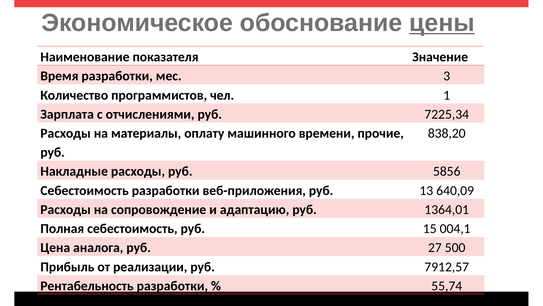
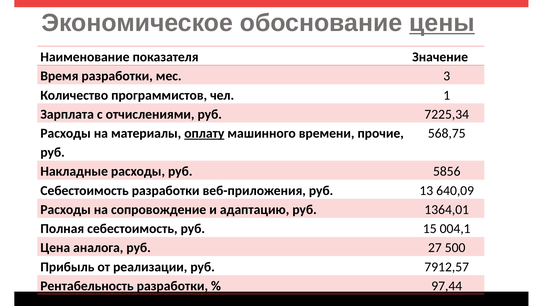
оплату underline: none -> present (204, 133)
838,20: 838,20 -> 568,75 (447, 133)
55,74: 55,74 -> 97,44 (447, 285)
